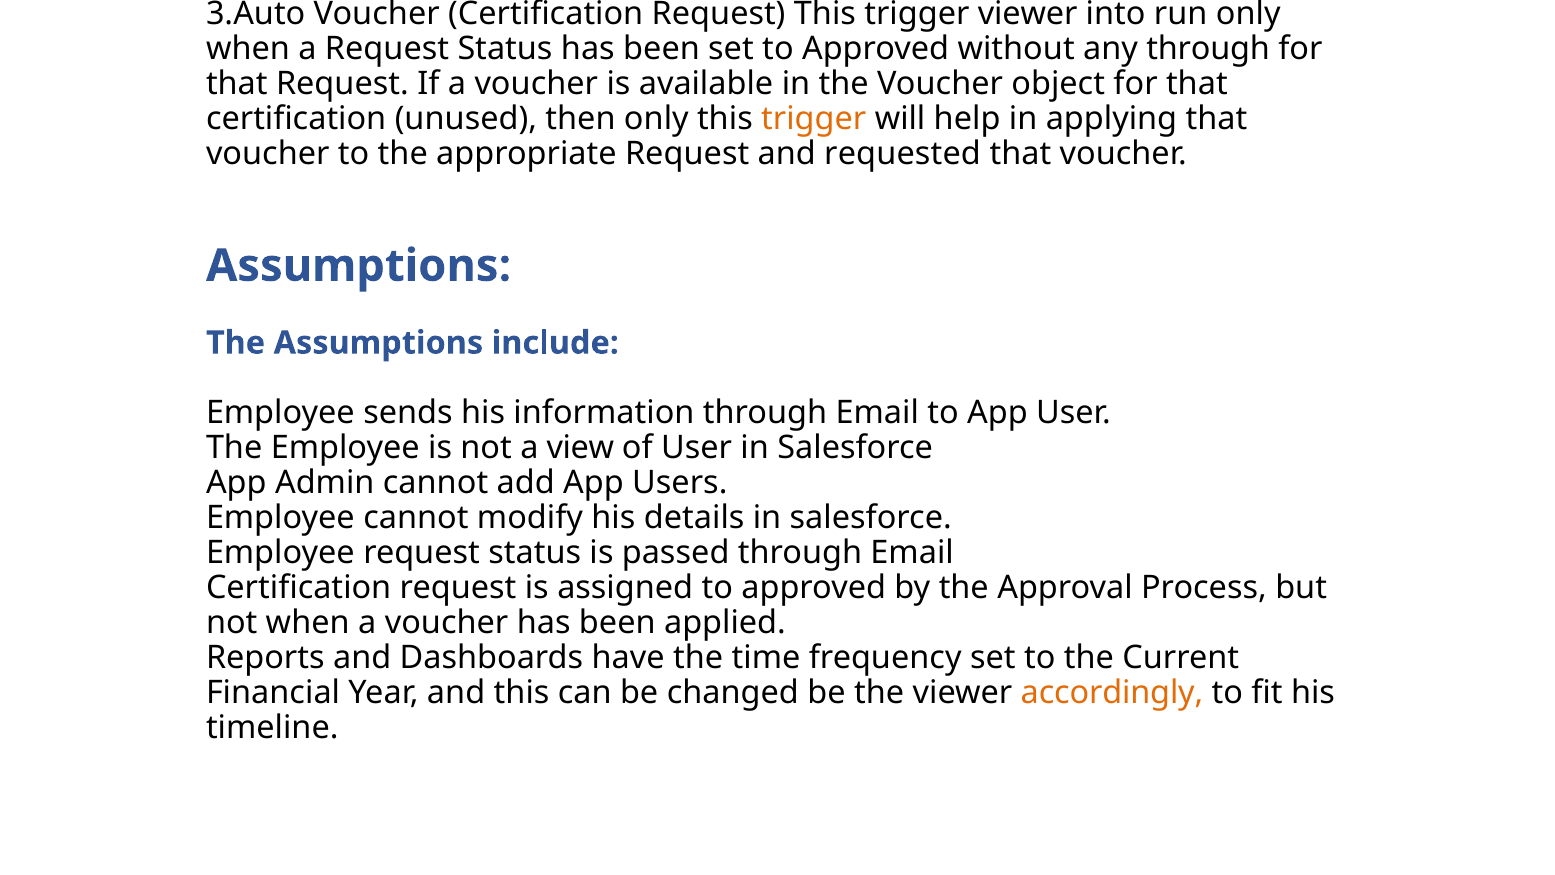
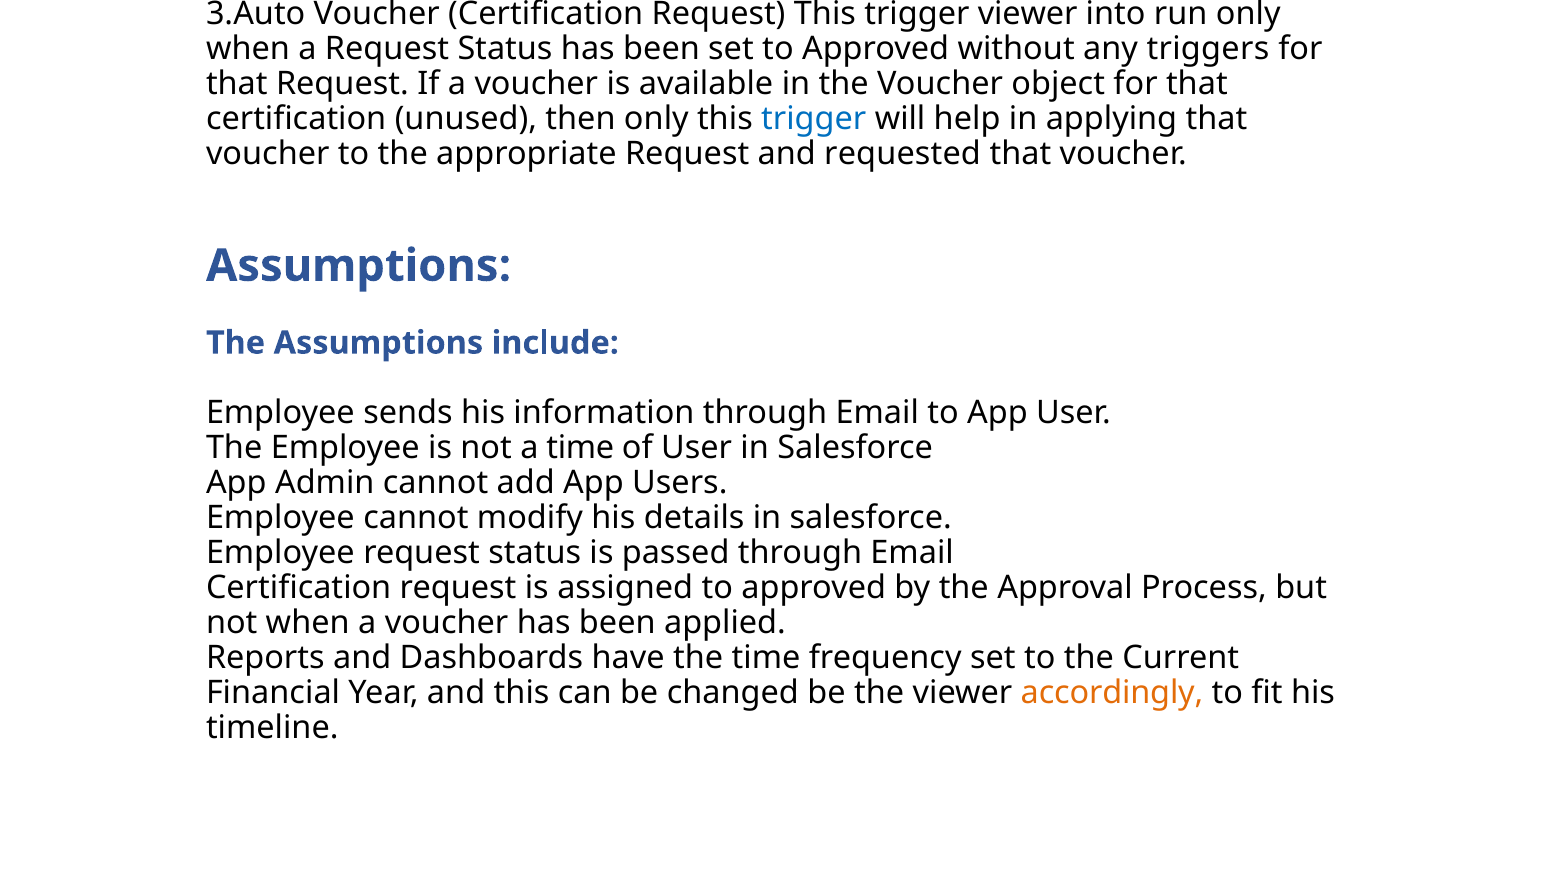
any through: through -> triggers (1208, 49)
trigger colour: orange -> blue (814, 119)
a view: view -> time (580, 448)
